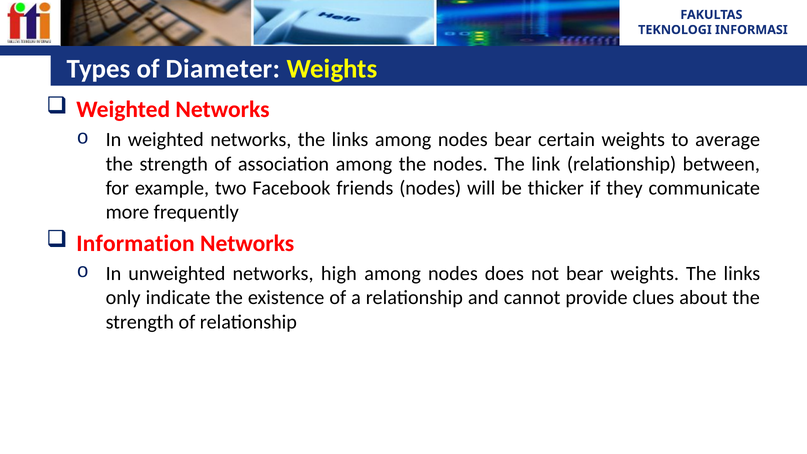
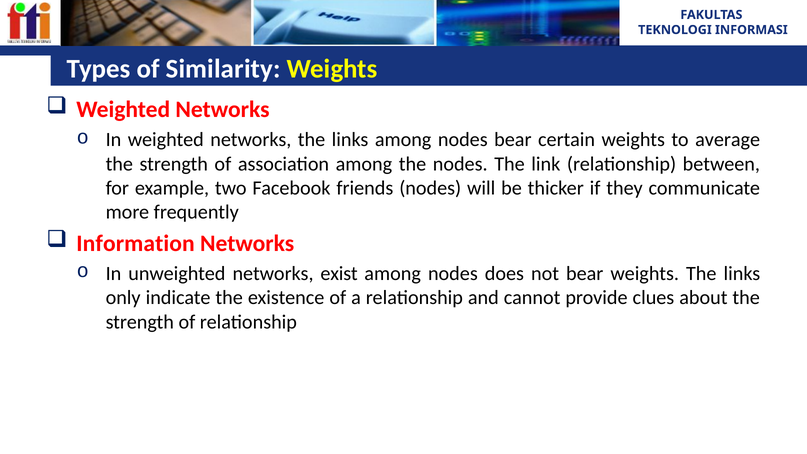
Diameter: Diameter -> Similarity (223, 69)
high: high -> exist (339, 273)
